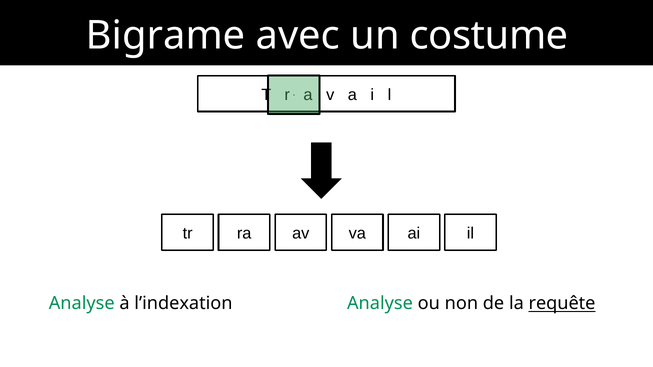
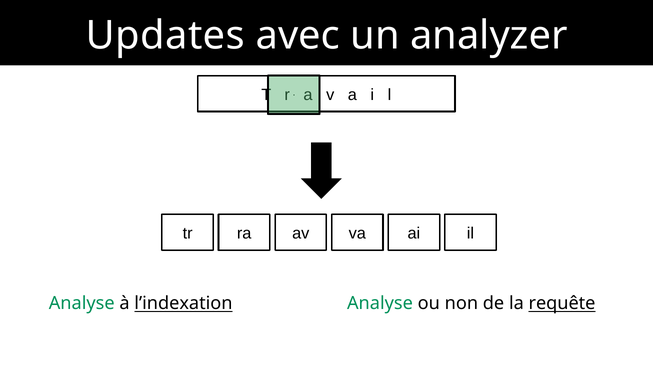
Bigrame: Bigrame -> Updates (165, 35)
costume: costume -> analyzer (489, 35)
l’indexation underline: none -> present (183, 304)
